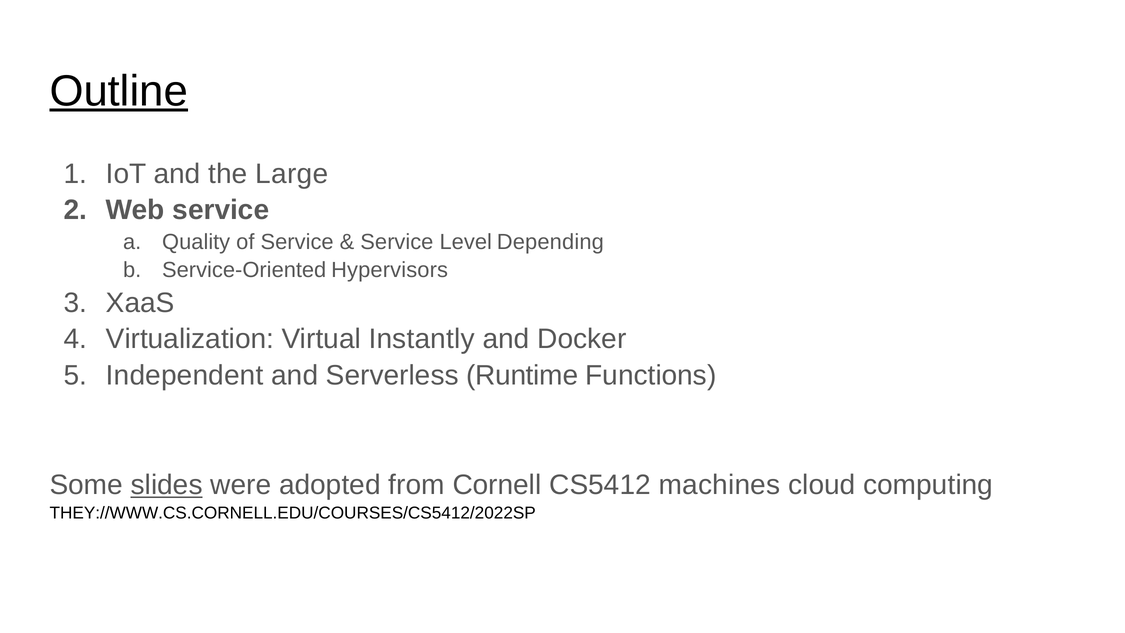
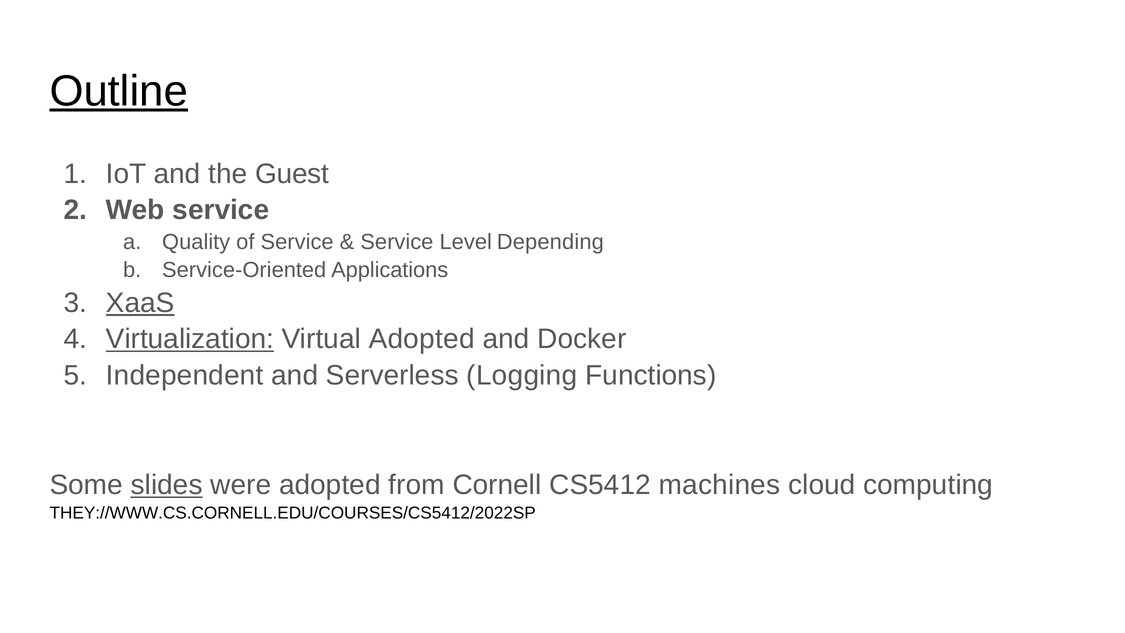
Large: Large -> Guest (292, 174)
Hypervisors: Hypervisors -> Applications (390, 270)
XaaS underline: none -> present (140, 303)
Virtualization underline: none -> present (190, 339)
Virtual Instantly: Instantly -> Adopted (422, 339)
Runtime: Runtime -> Logging (522, 375)
